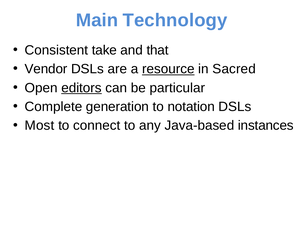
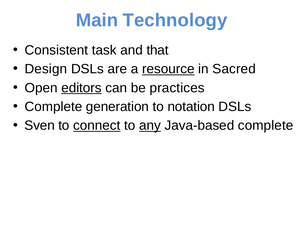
take: take -> task (104, 50)
Vendor: Vendor -> Design (46, 69)
particular: particular -> practices (177, 88)
Most: Most -> Sven (40, 126)
connect underline: none -> present (97, 126)
any underline: none -> present (150, 126)
Java-based instances: instances -> complete (266, 126)
